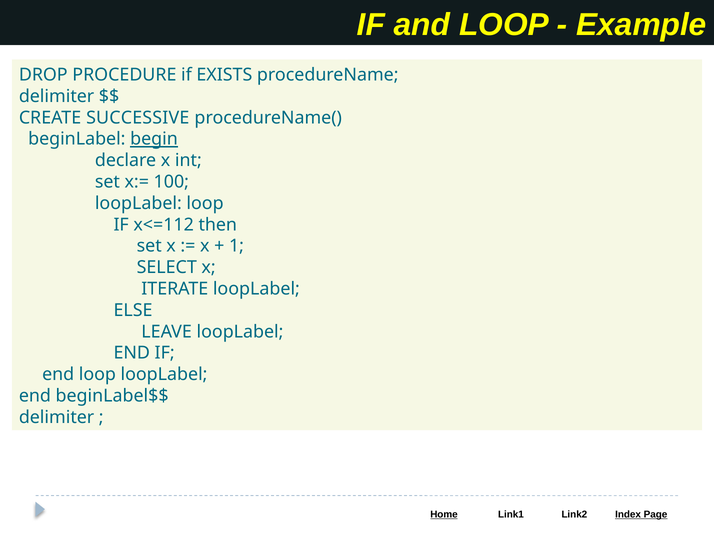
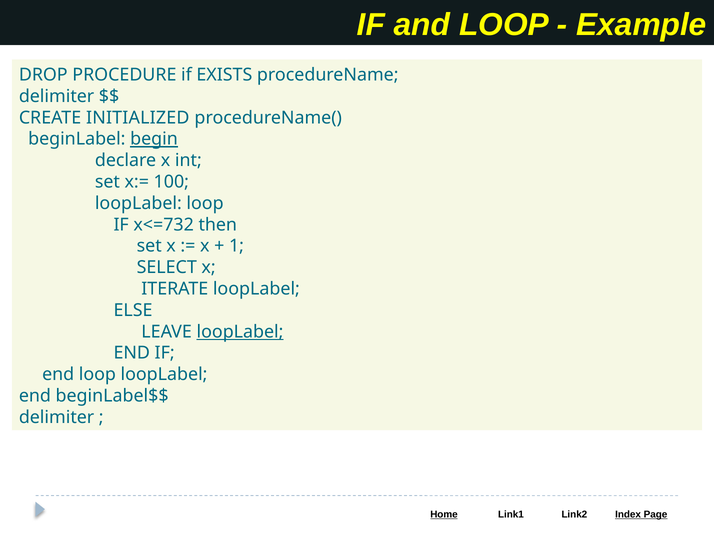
SUCCESSIVE: SUCCESSIVE -> INITIALIZED (138, 118)
x<=112: x<=112 -> x<=732 (164, 225)
loopLabel underline: none -> present (240, 332)
